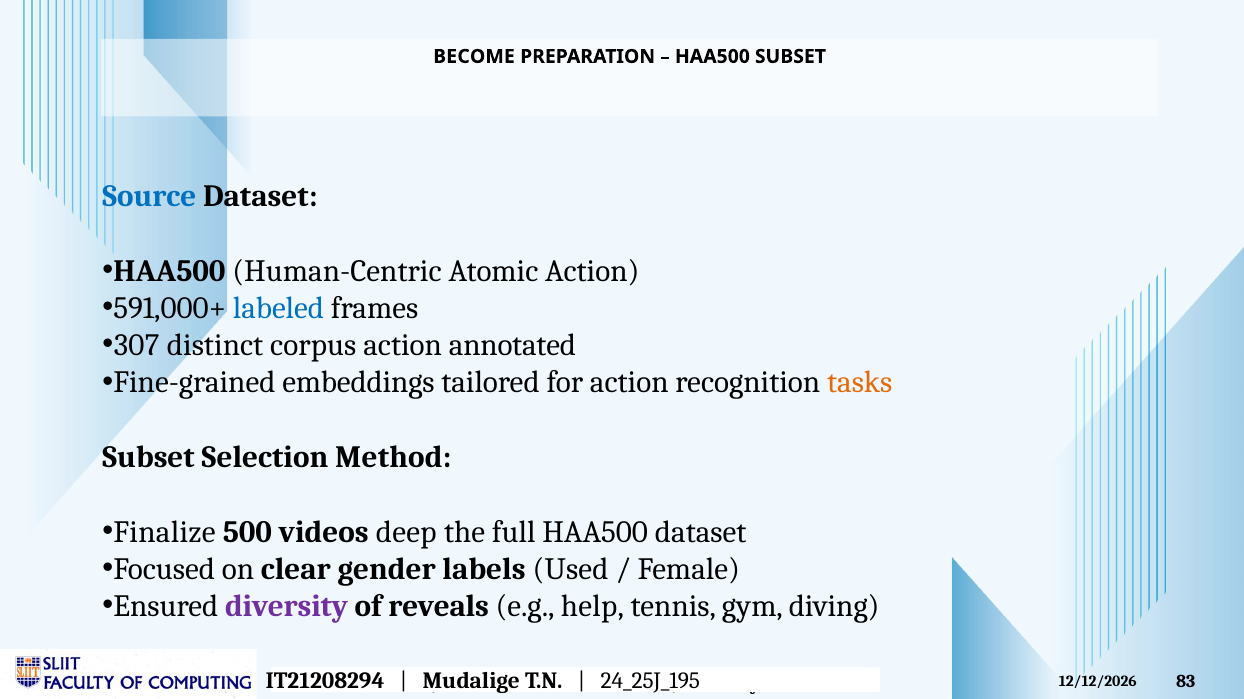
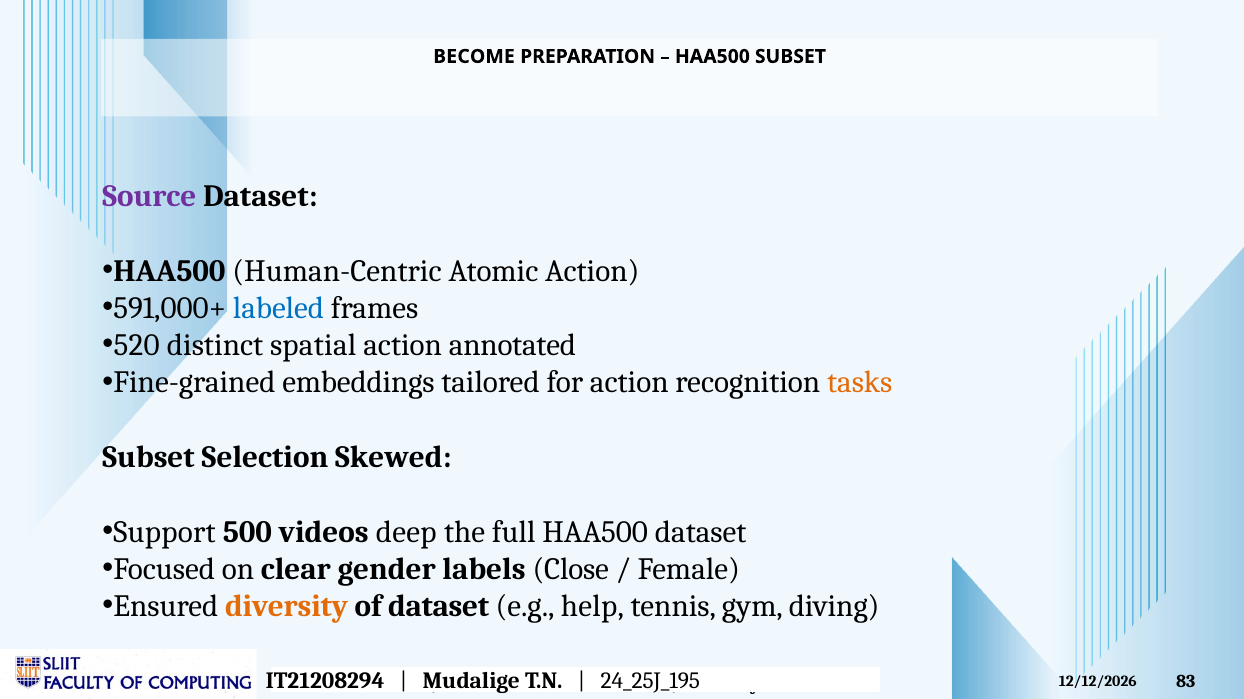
Source colour: blue -> purple (149, 196)
307: 307 -> 520 (137, 346)
corpus: corpus -> spatial (313, 346)
Method: Method -> Skewed (393, 458)
Finalize: Finalize -> Support (165, 532)
Used: Used -> Close (571, 570)
diversity colour: purple -> orange (287, 607)
of reveals: reveals -> dataset (439, 607)
